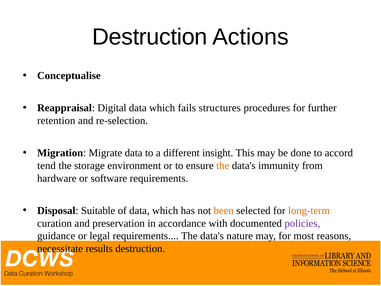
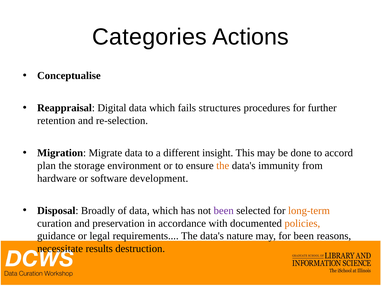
Destruction: Destruction -> Categories (150, 37)
tend: tend -> plan (47, 165)
software requirements: requirements -> development (159, 178)
Suitable: Suitable -> Broadly (98, 210)
been colour: orange -> purple (224, 210)
policies colour: purple -> orange (302, 223)
for most: most -> been (304, 236)
